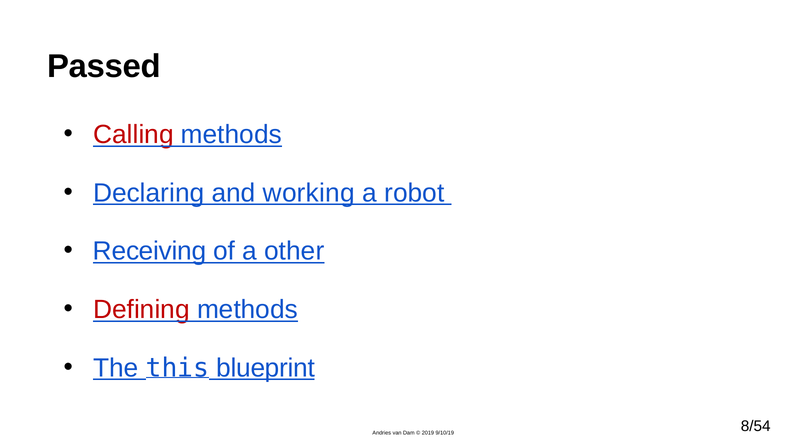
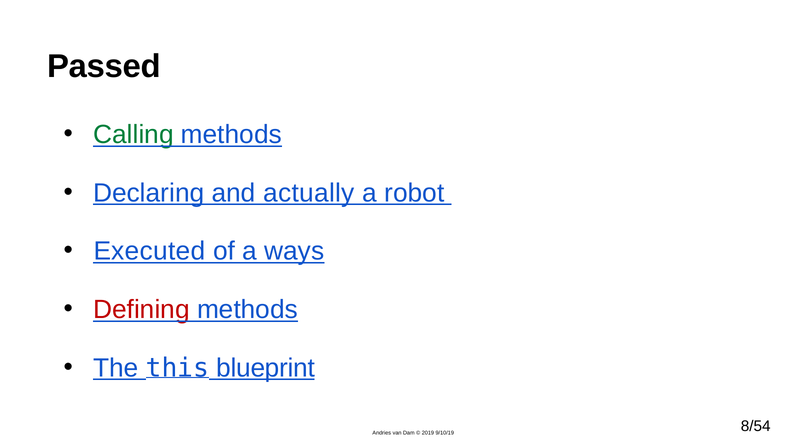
Calling colour: red -> green (133, 135)
working: working -> actually (309, 193)
Receiving: Receiving -> Executed (149, 251)
other: other -> ways (294, 251)
